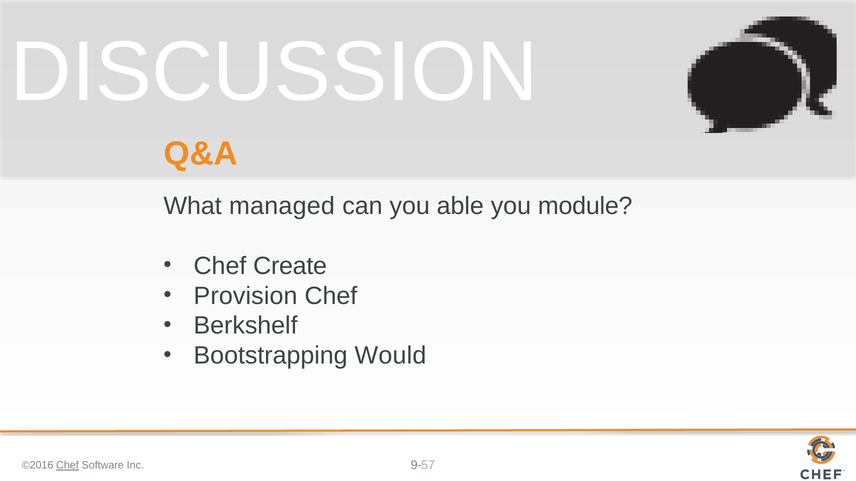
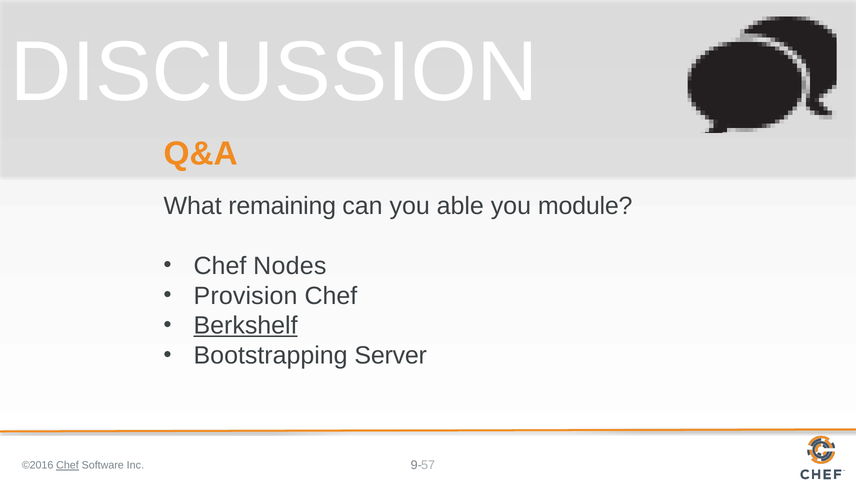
managed: managed -> remaining (282, 206)
Create: Create -> Nodes (290, 266)
Berkshelf underline: none -> present (246, 326)
Would: Would -> Server (391, 356)
